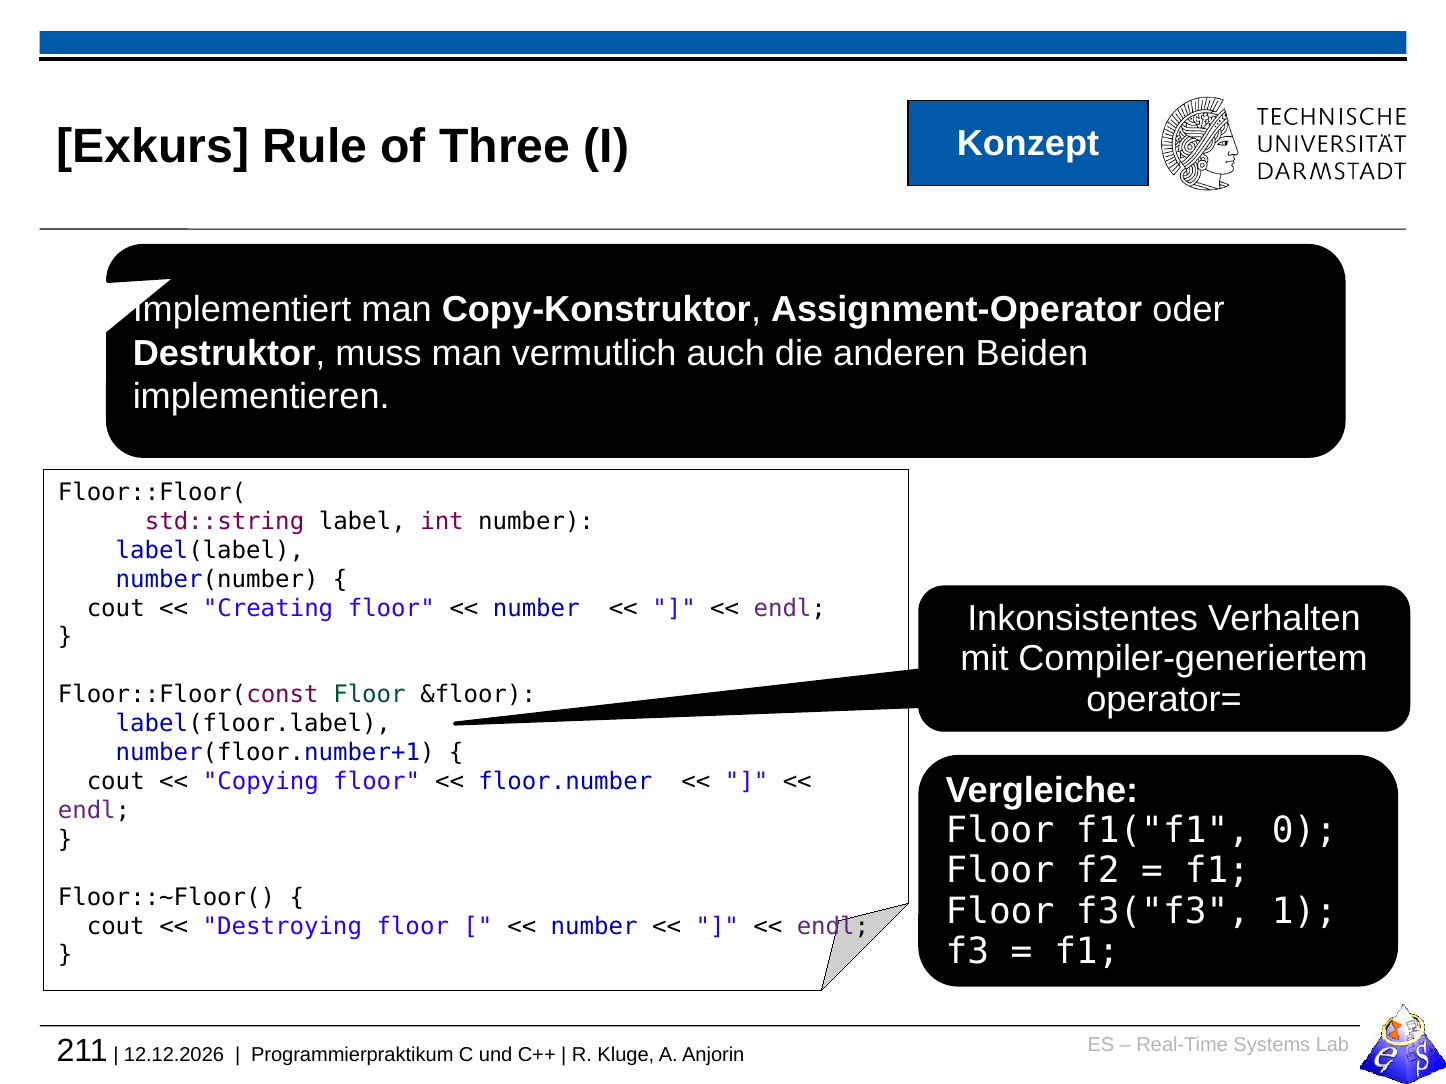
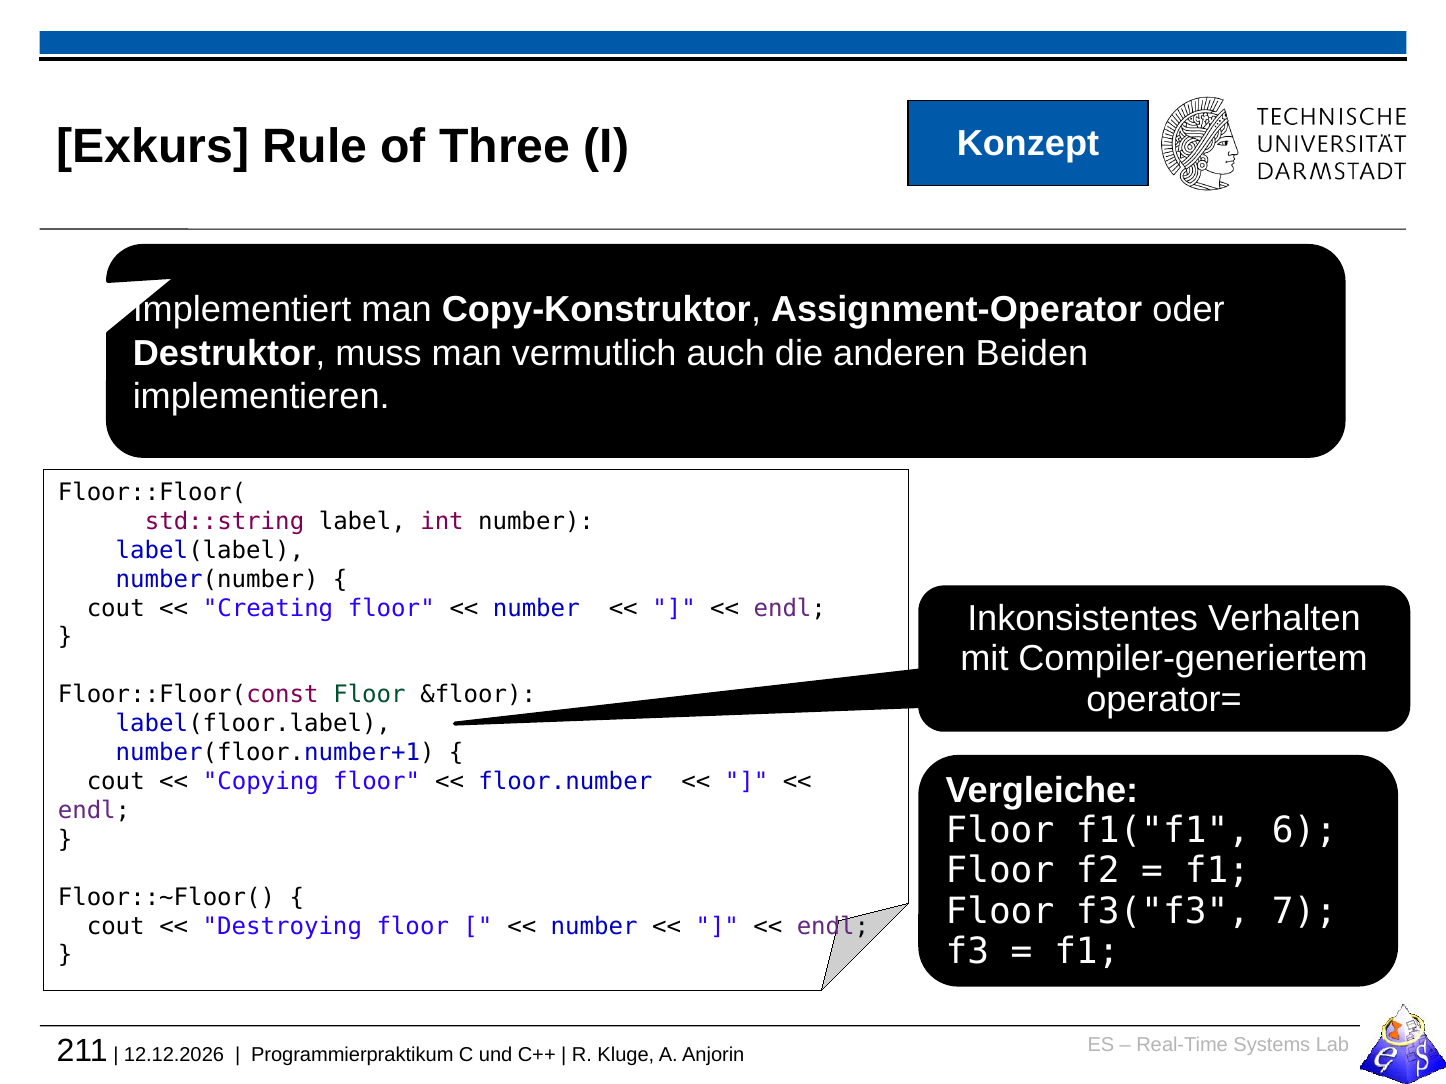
0: 0 -> 6 (1304, 831)
1: 1 -> 7 (1304, 912)
